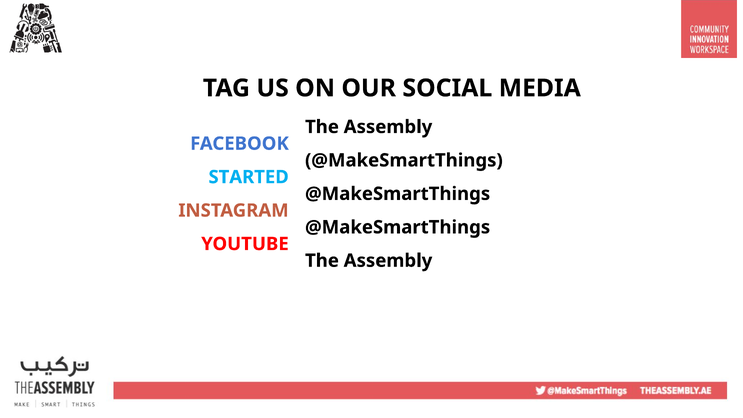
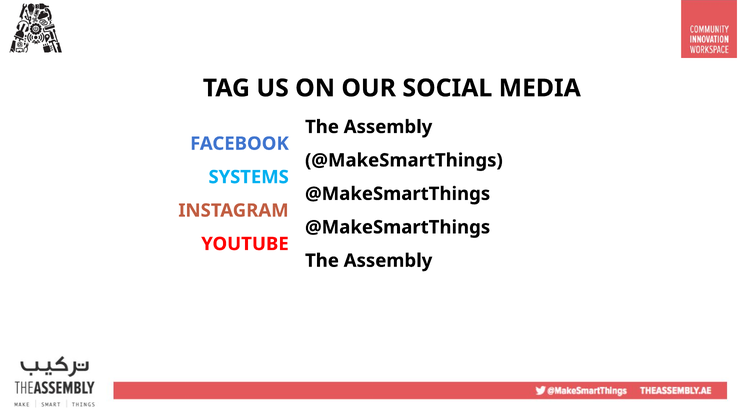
STARTED: STARTED -> SYSTEMS (249, 177)
